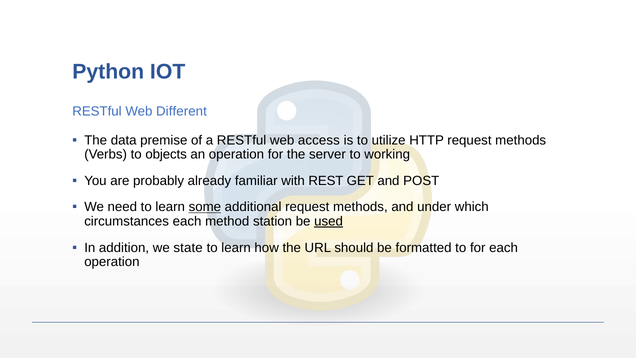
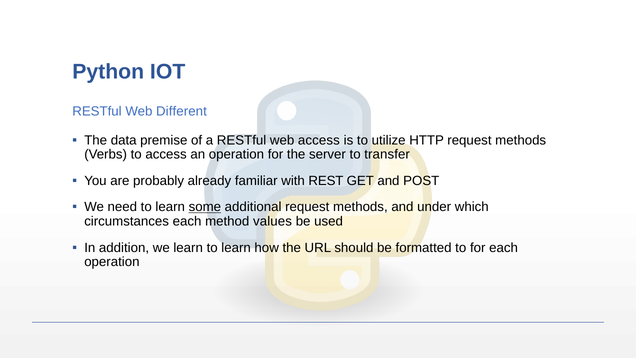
to objects: objects -> access (166, 154)
working: working -> transfer (387, 154)
station: station -> values (272, 221)
used underline: present -> none (329, 221)
we state: state -> learn (188, 248)
